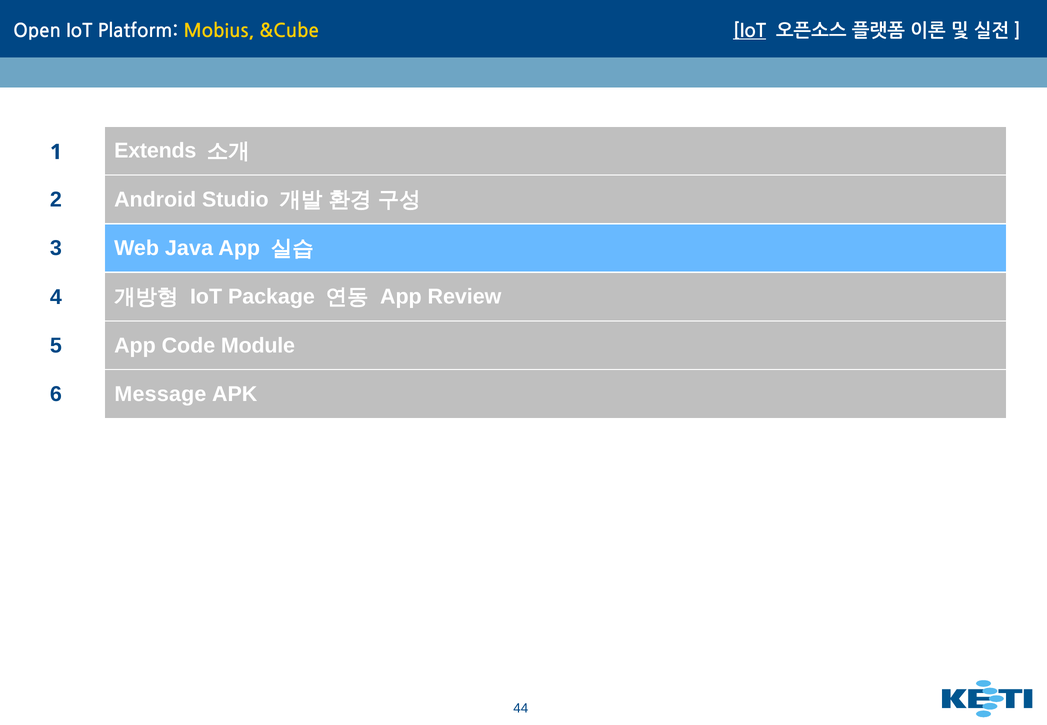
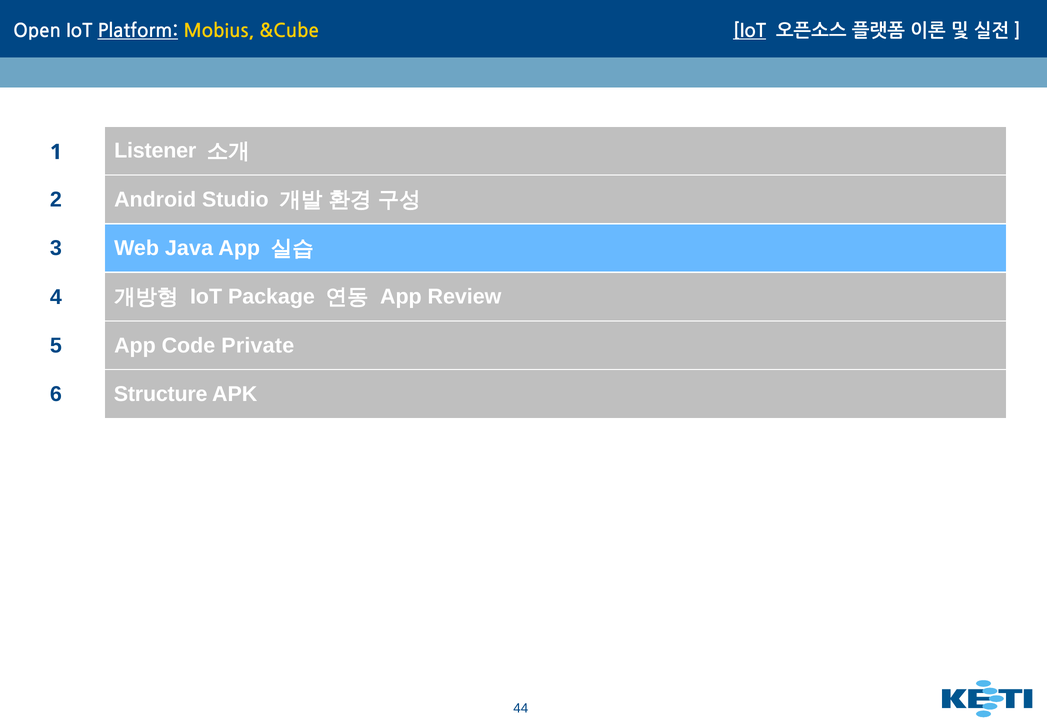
Platform underline: none -> present (138, 31)
Extends: Extends -> Listener (155, 151)
Module: Module -> Private (258, 345)
Message: Message -> Structure (161, 394)
